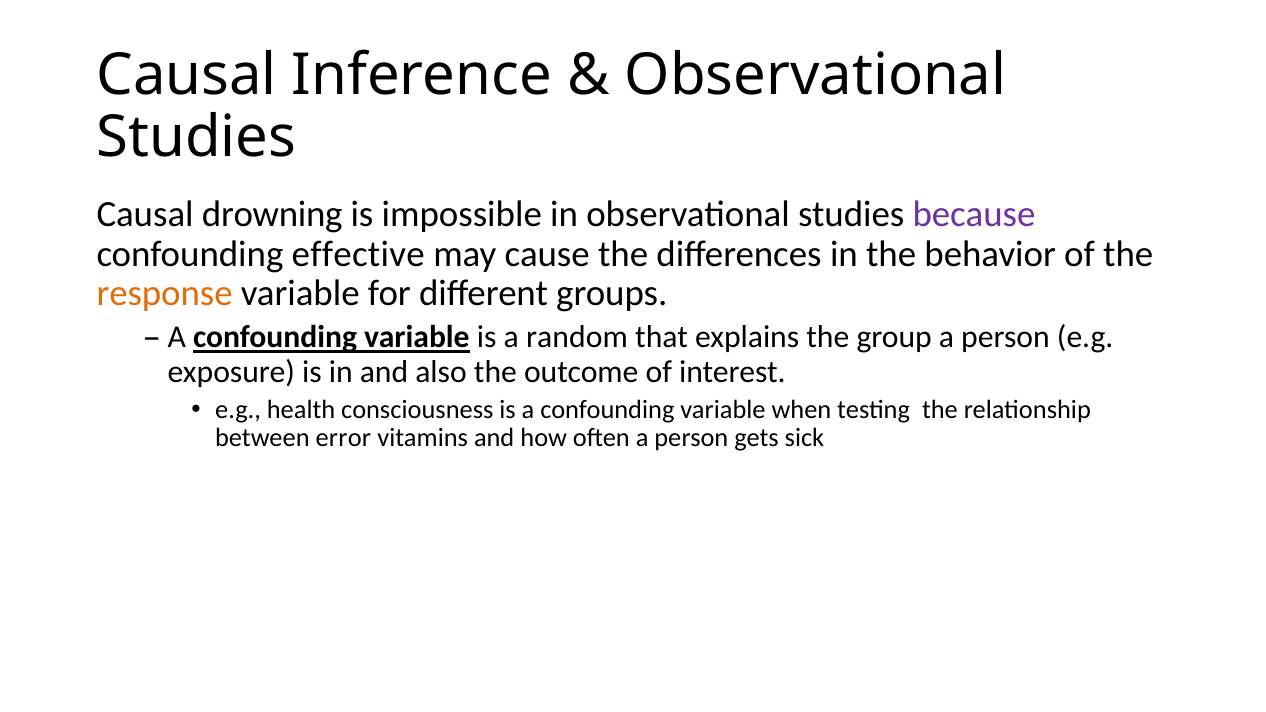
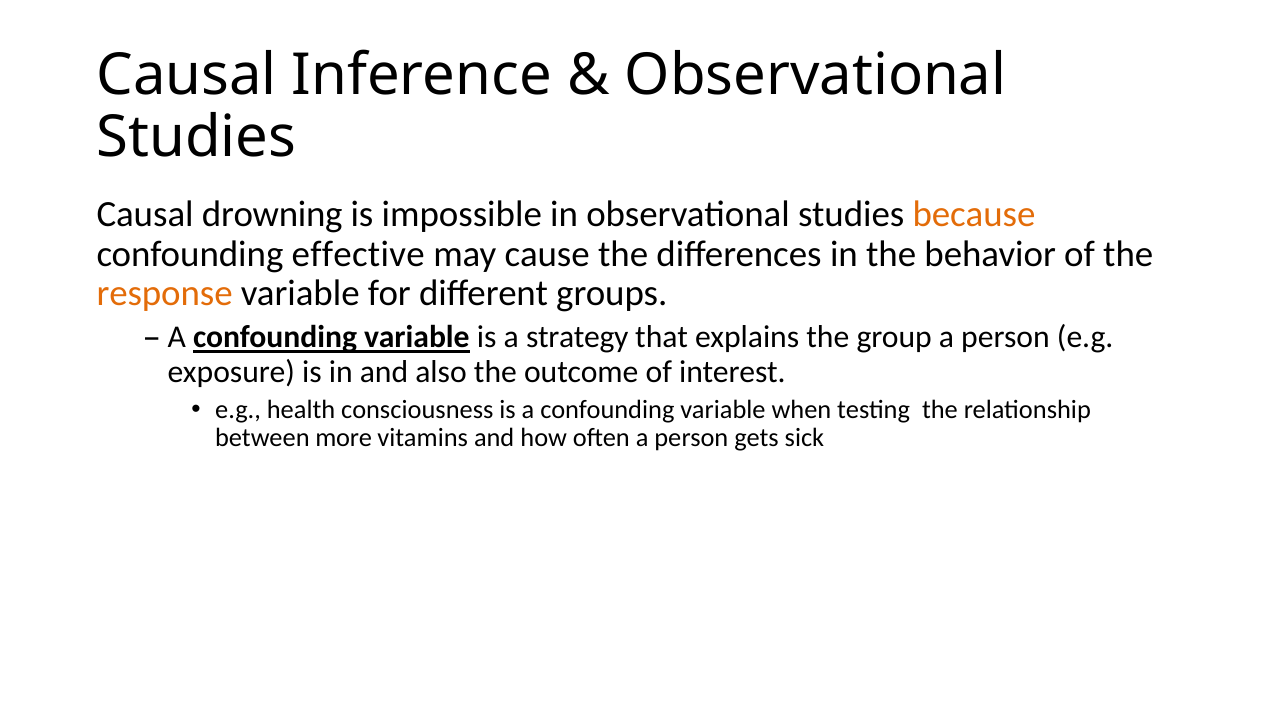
because colour: purple -> orange (974, 214)
random: random -> strategy (577, 337)
error: error -> more (344, 438)
